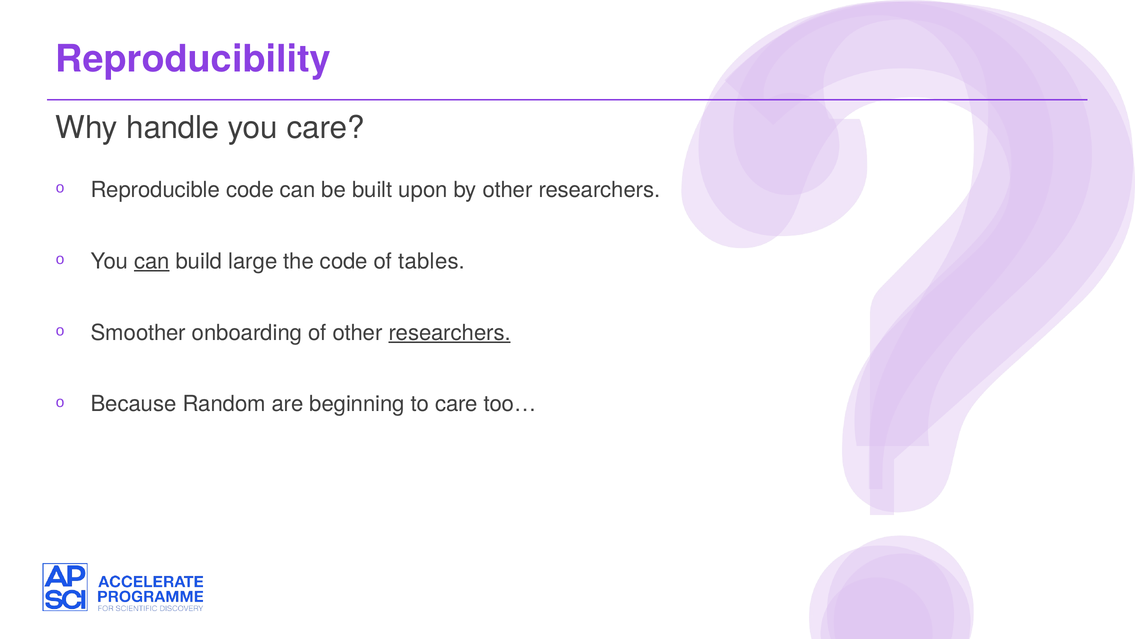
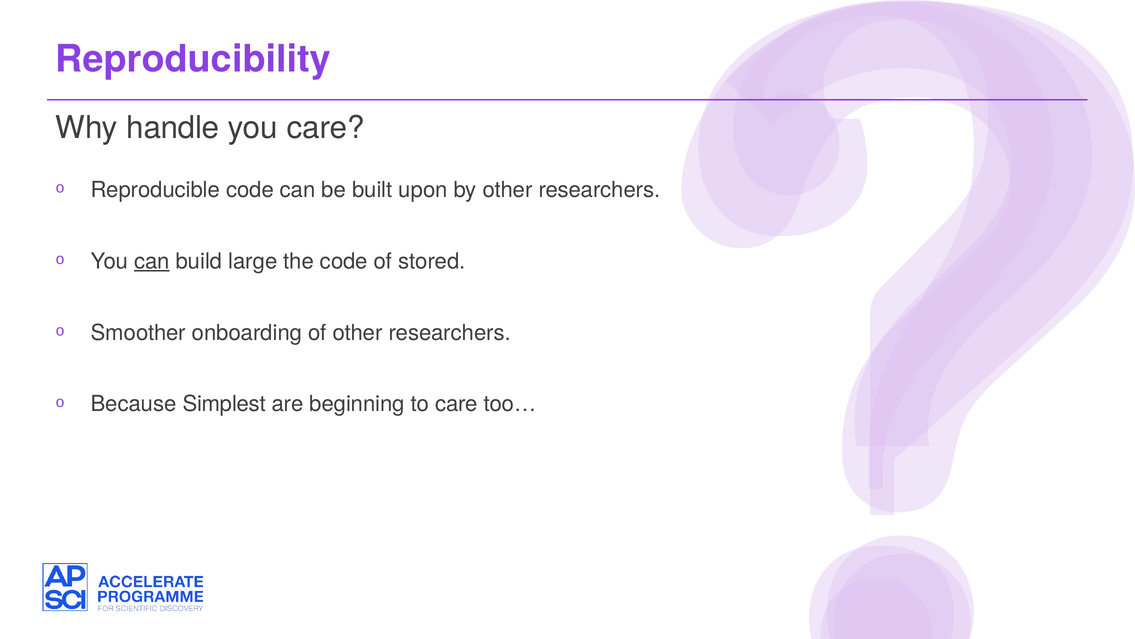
tables: tables -> stored (432, 261)
researchers underline: present -> none (450, 332)
Random: Random -> Simplest (224, 404)
